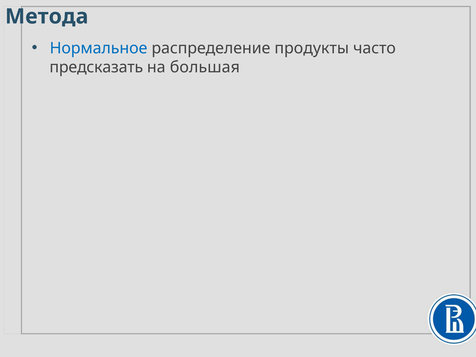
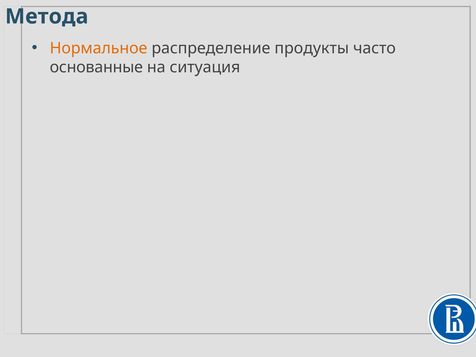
Нормальное colour: blue -> orange (99, 48)
предсказать: предсказать -> основанные (96, 67)
большая: большая -> ситуация (205, 67)
